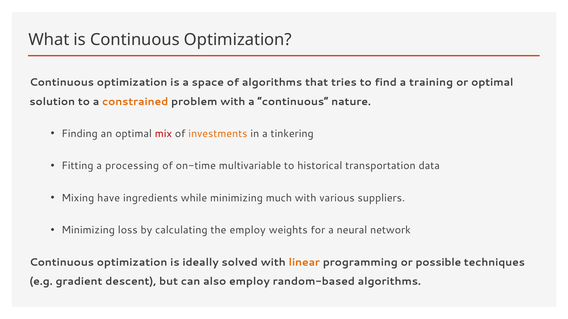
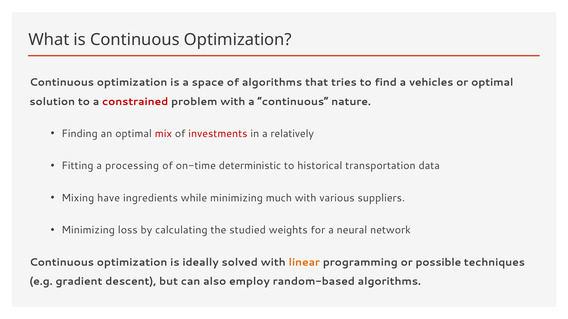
training: training -> vehicles (431, 83)
constrained colour: orange -> red (135, 102)
investments colour: orange -> red (218, 134)
tinkering: tinkering -> relatively (292, 134)
multivariable: multivariable -> deterministic (250, 166)
the employ: employ -> studied (248, 230)
